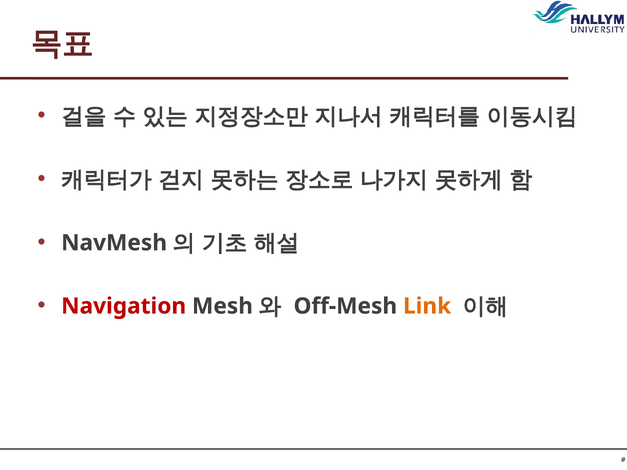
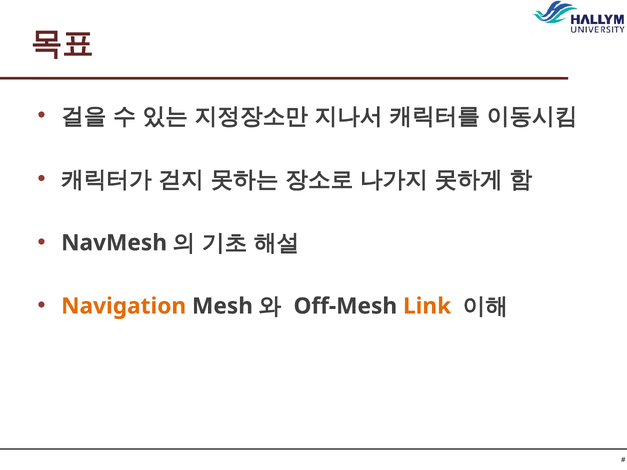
Navigation colour: red -> orange (124, 306)
